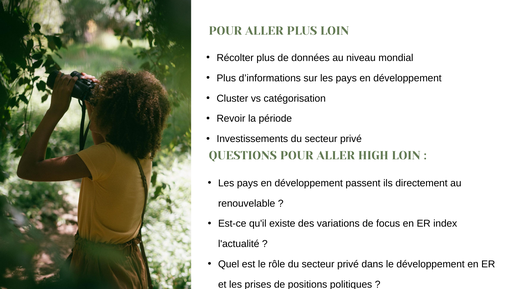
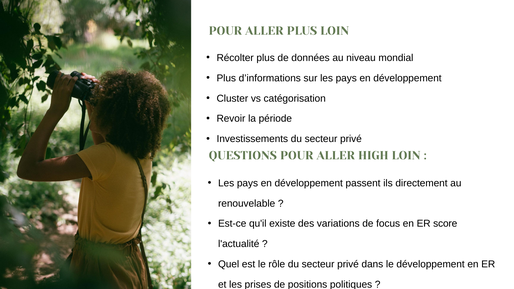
index: index -> score (445, 224)
